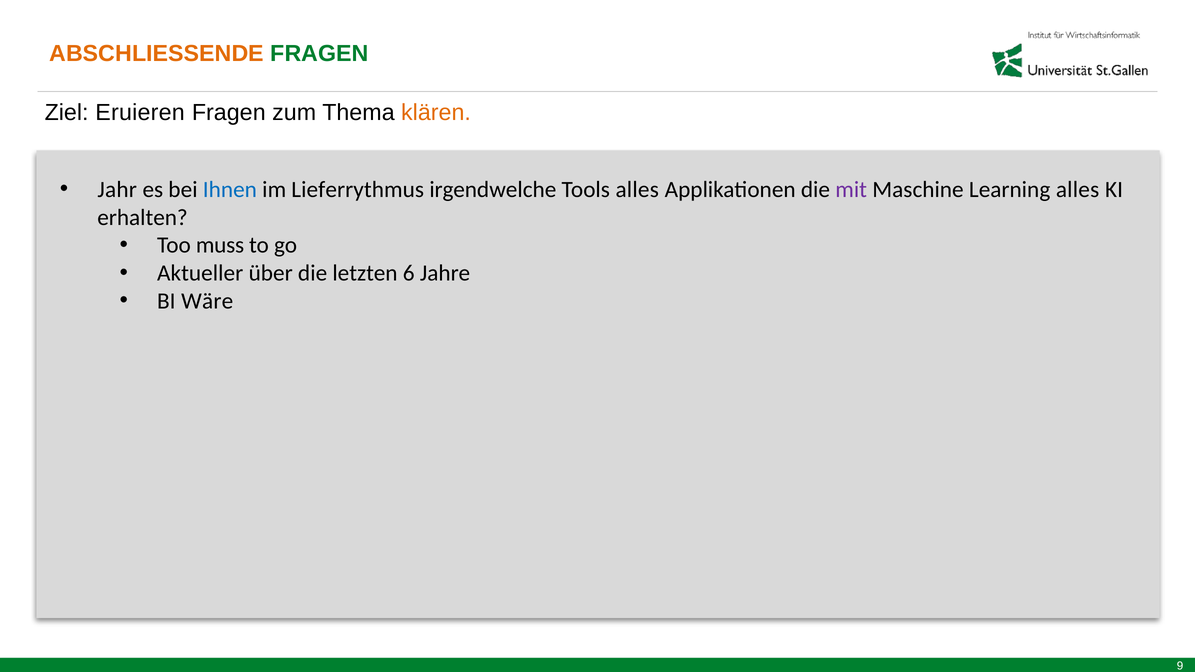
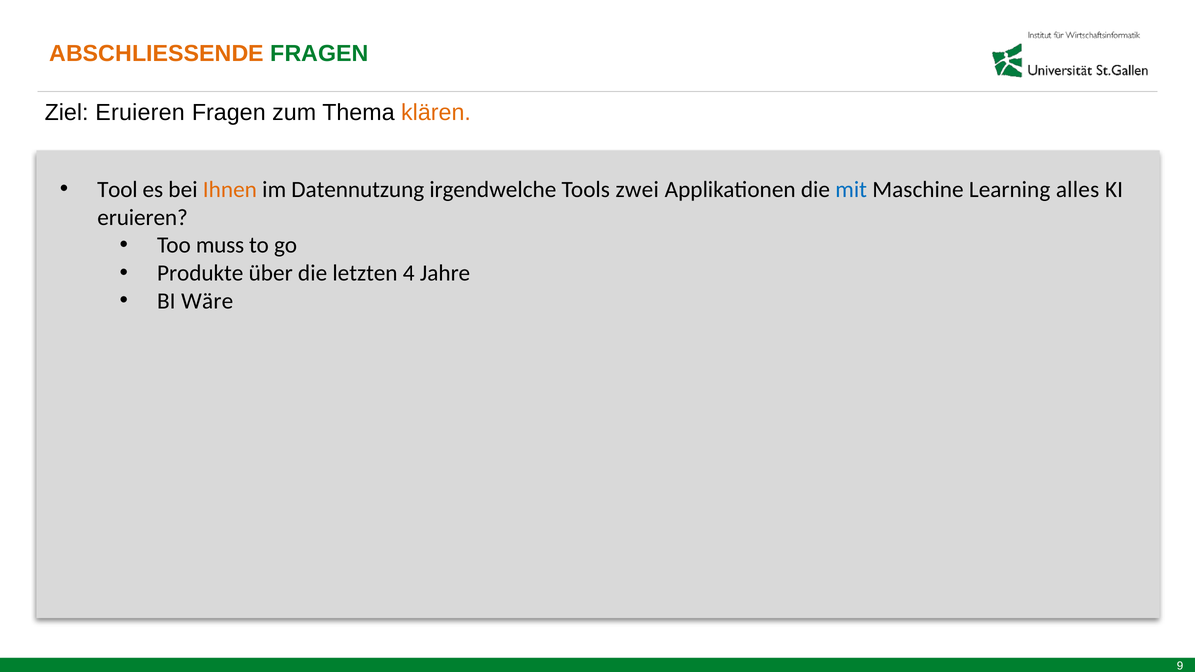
Jahr: Jahr -> Tool (117, 190)
Ihnen colour: blue -> orange (230, 190)
Lieferrythmus: Lieferrythmus -> Datennutzung (358, 190)
Tools alles: alles -> zwei (637, 190)
mit colour: purple -> blue (851, 190)
erhalten: erhalten -> eruieren (143, 217)
Aktueller: Aktueller -> Produkte (200, 273)
6: 6 -> 4 (409, 273)
